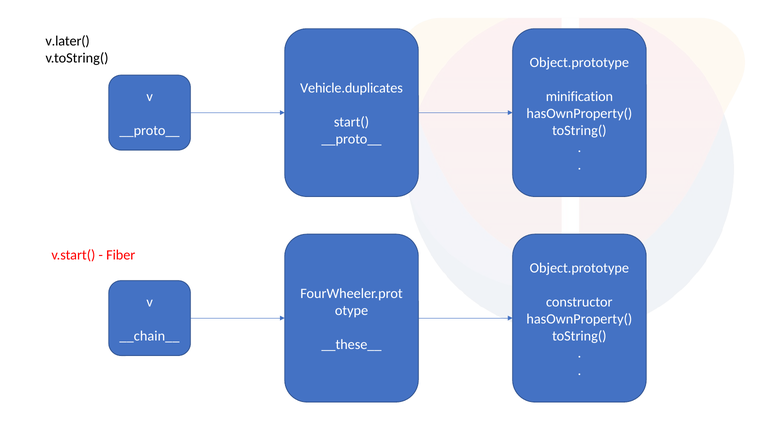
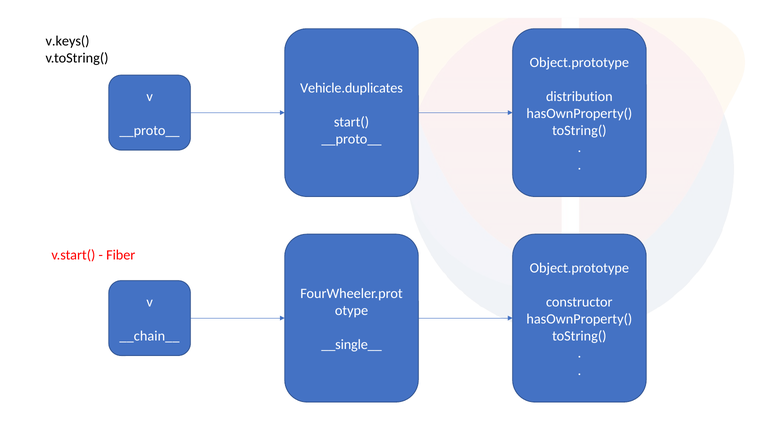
v.later(: v.later( -> v.keys( (68, 41)
minification: minification -> distribution (579, 97)
__these__: __these__ -> __single__ (352, 345)
